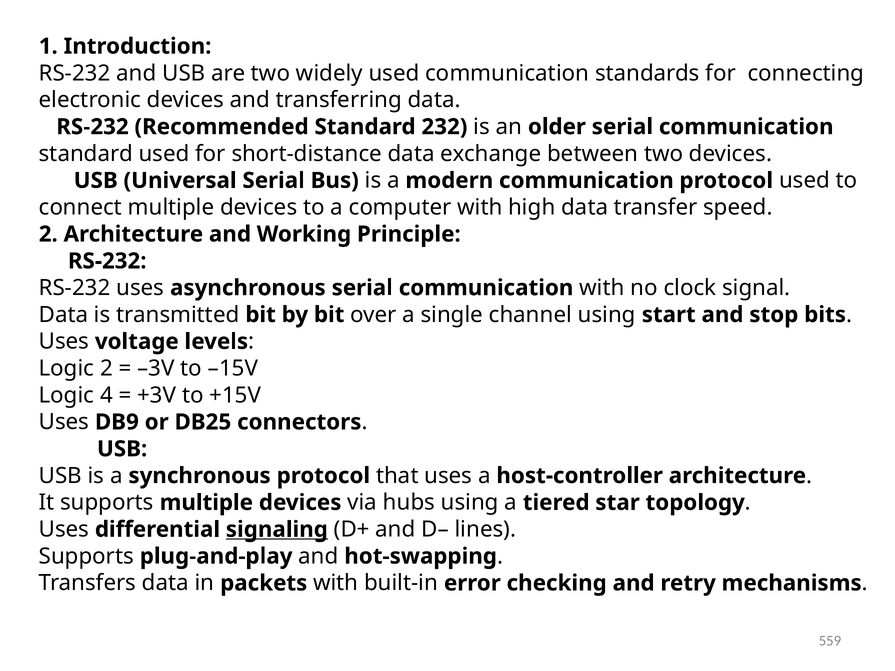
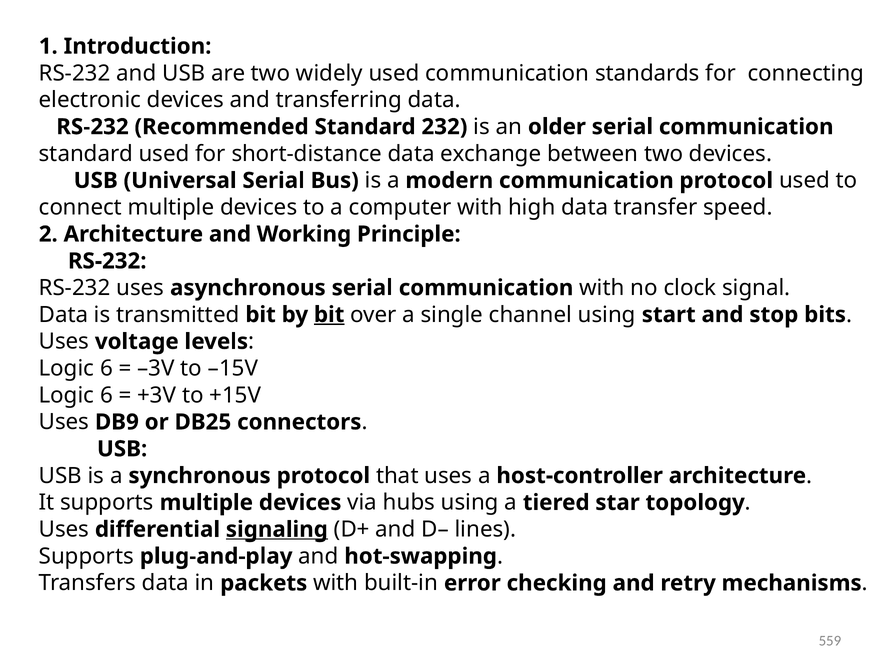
bit underline: none -> present (329, 315)
2: 2 -> 6 (106, 369)
4: 4 -> 6 (106, 395)
